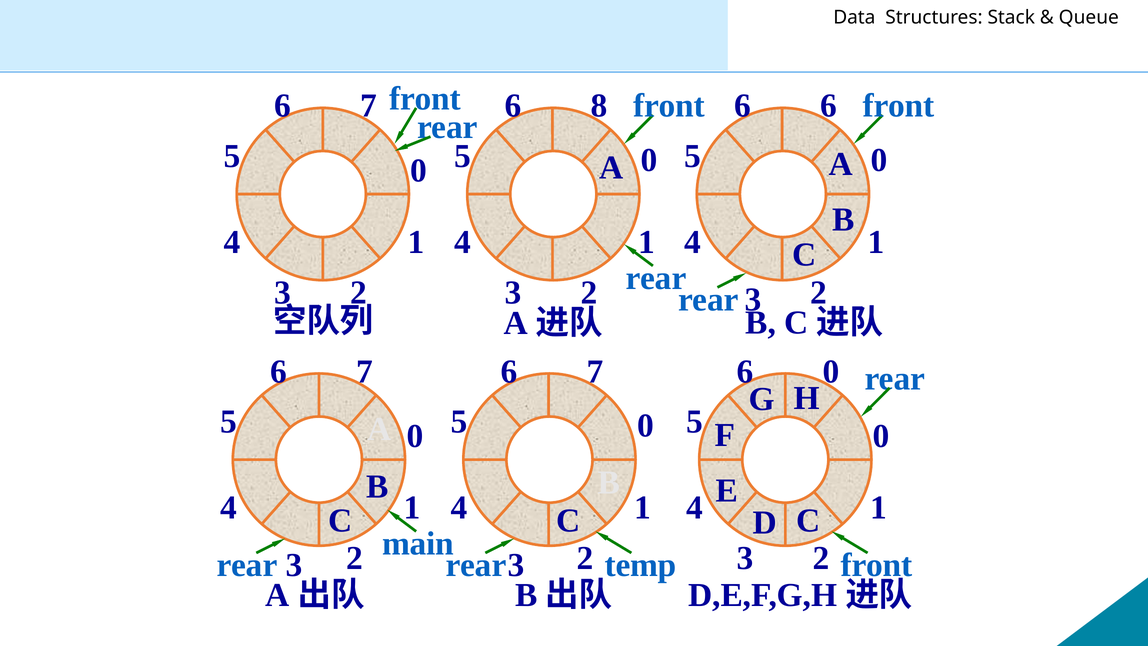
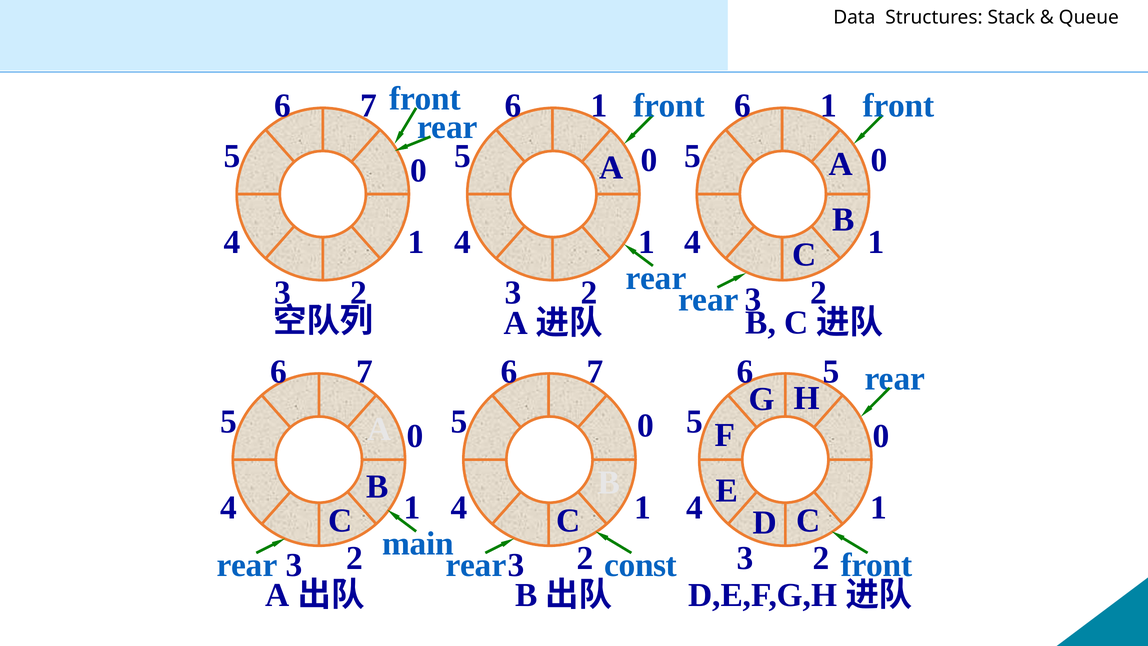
8: 8 -> 1 (599, 106)
6: 6 -> 1 (829, 106)
6 0: 0 -> 5 (831, 371)
temp: temp -> const (641, 565)
